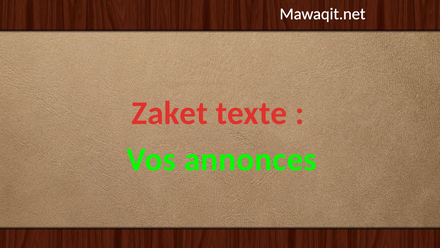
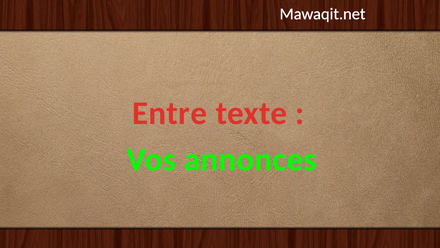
Zaket: Zaket -> Entre (170, 113)
